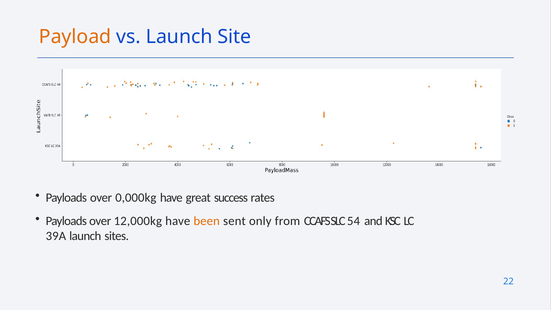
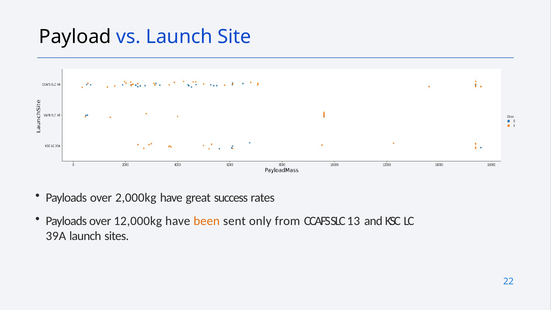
Payload colour: orange -> black (75, 37)
0,000kg: 0,000kg -> 2,000kg (136, 198)
54: 54 -> 13 (354, 221)
